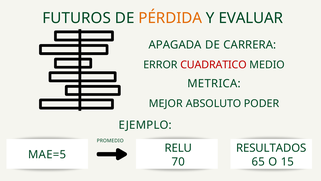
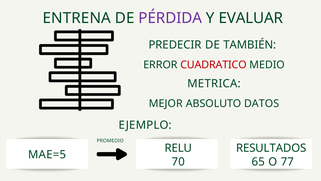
FUTUROS: FUTUROS -> ENTRENA (77, 18)
PÉRDIDA colour: orange -> purple (170, 18)
APAGADA: APAGADA -> PREDECIR (175, 45)
CARRERA: CARRERA -> TAMBIÉN (250, 45)
PODER: PODER -> DATOS (262, 103)
15: 15 -> 77 (287, 161)
